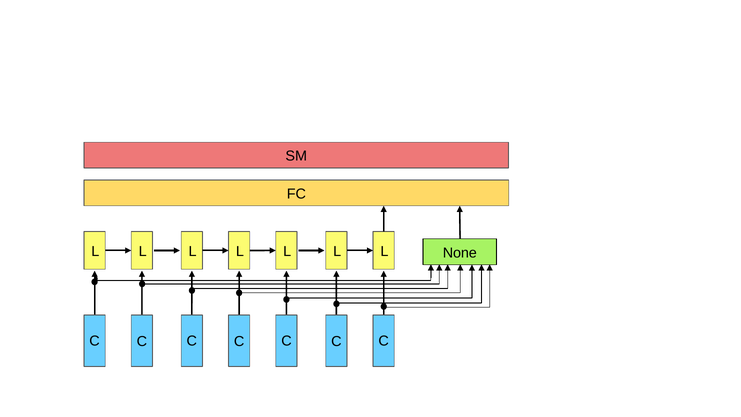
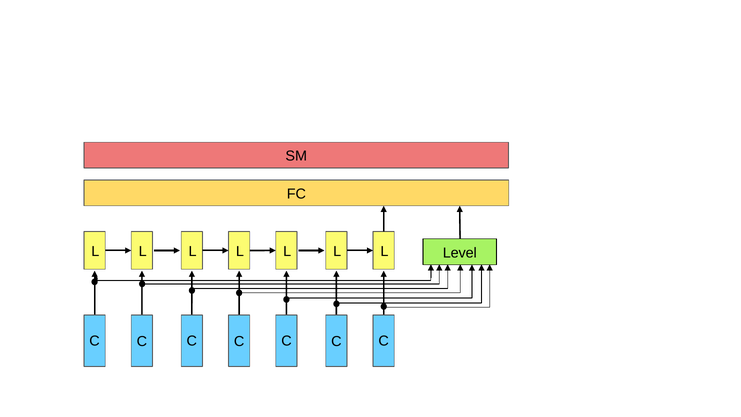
None: None -> Level (460, 253)
